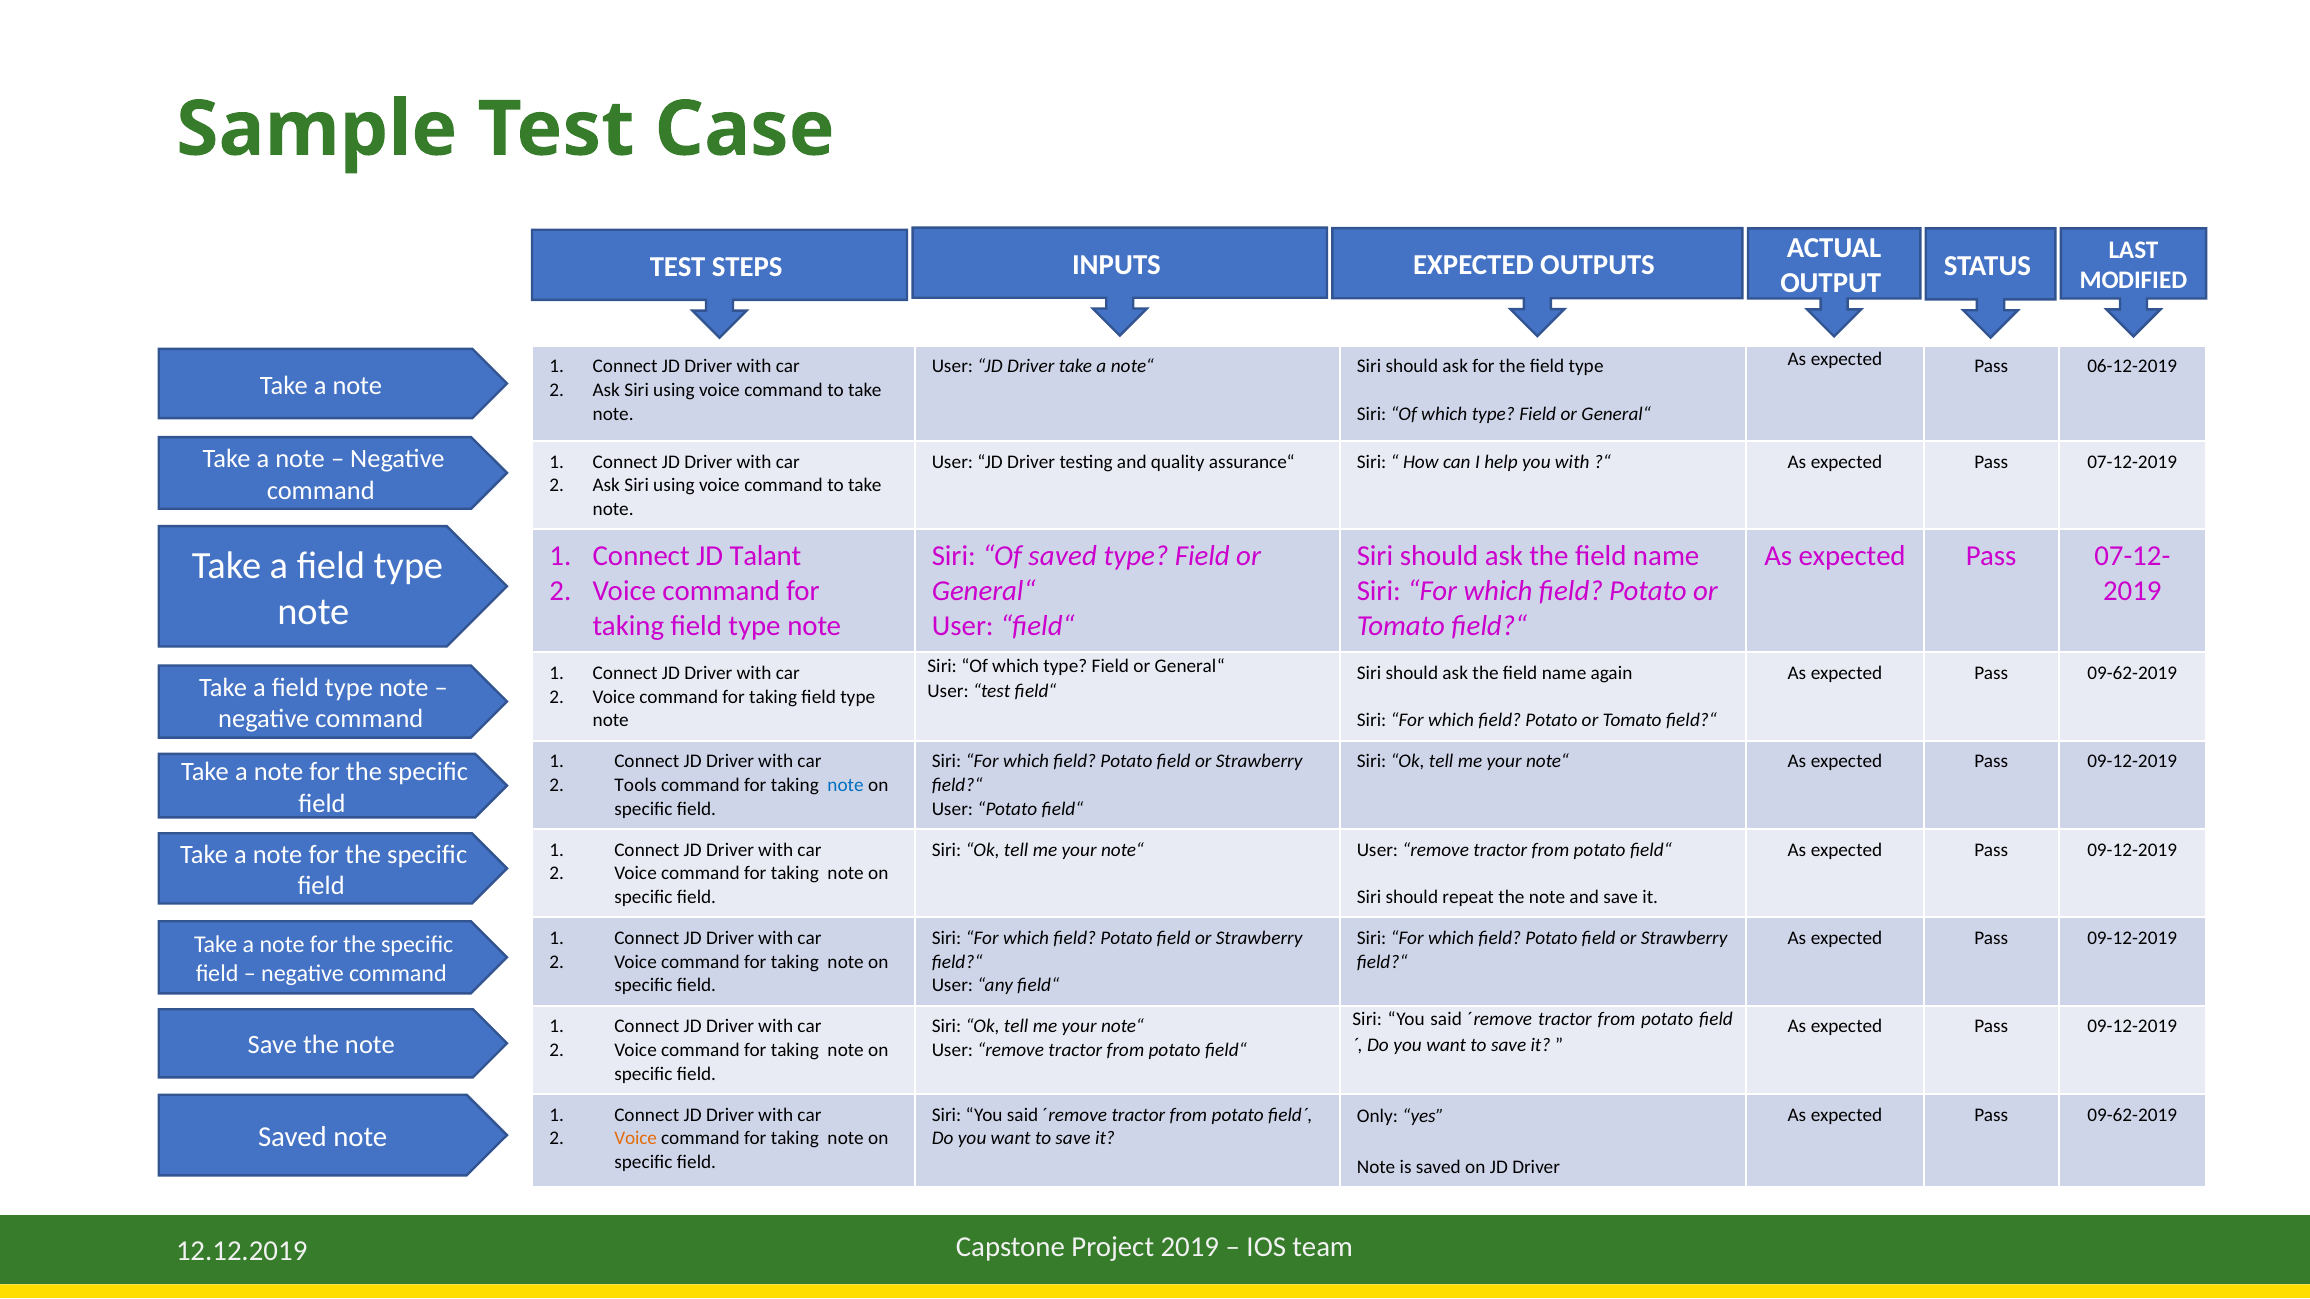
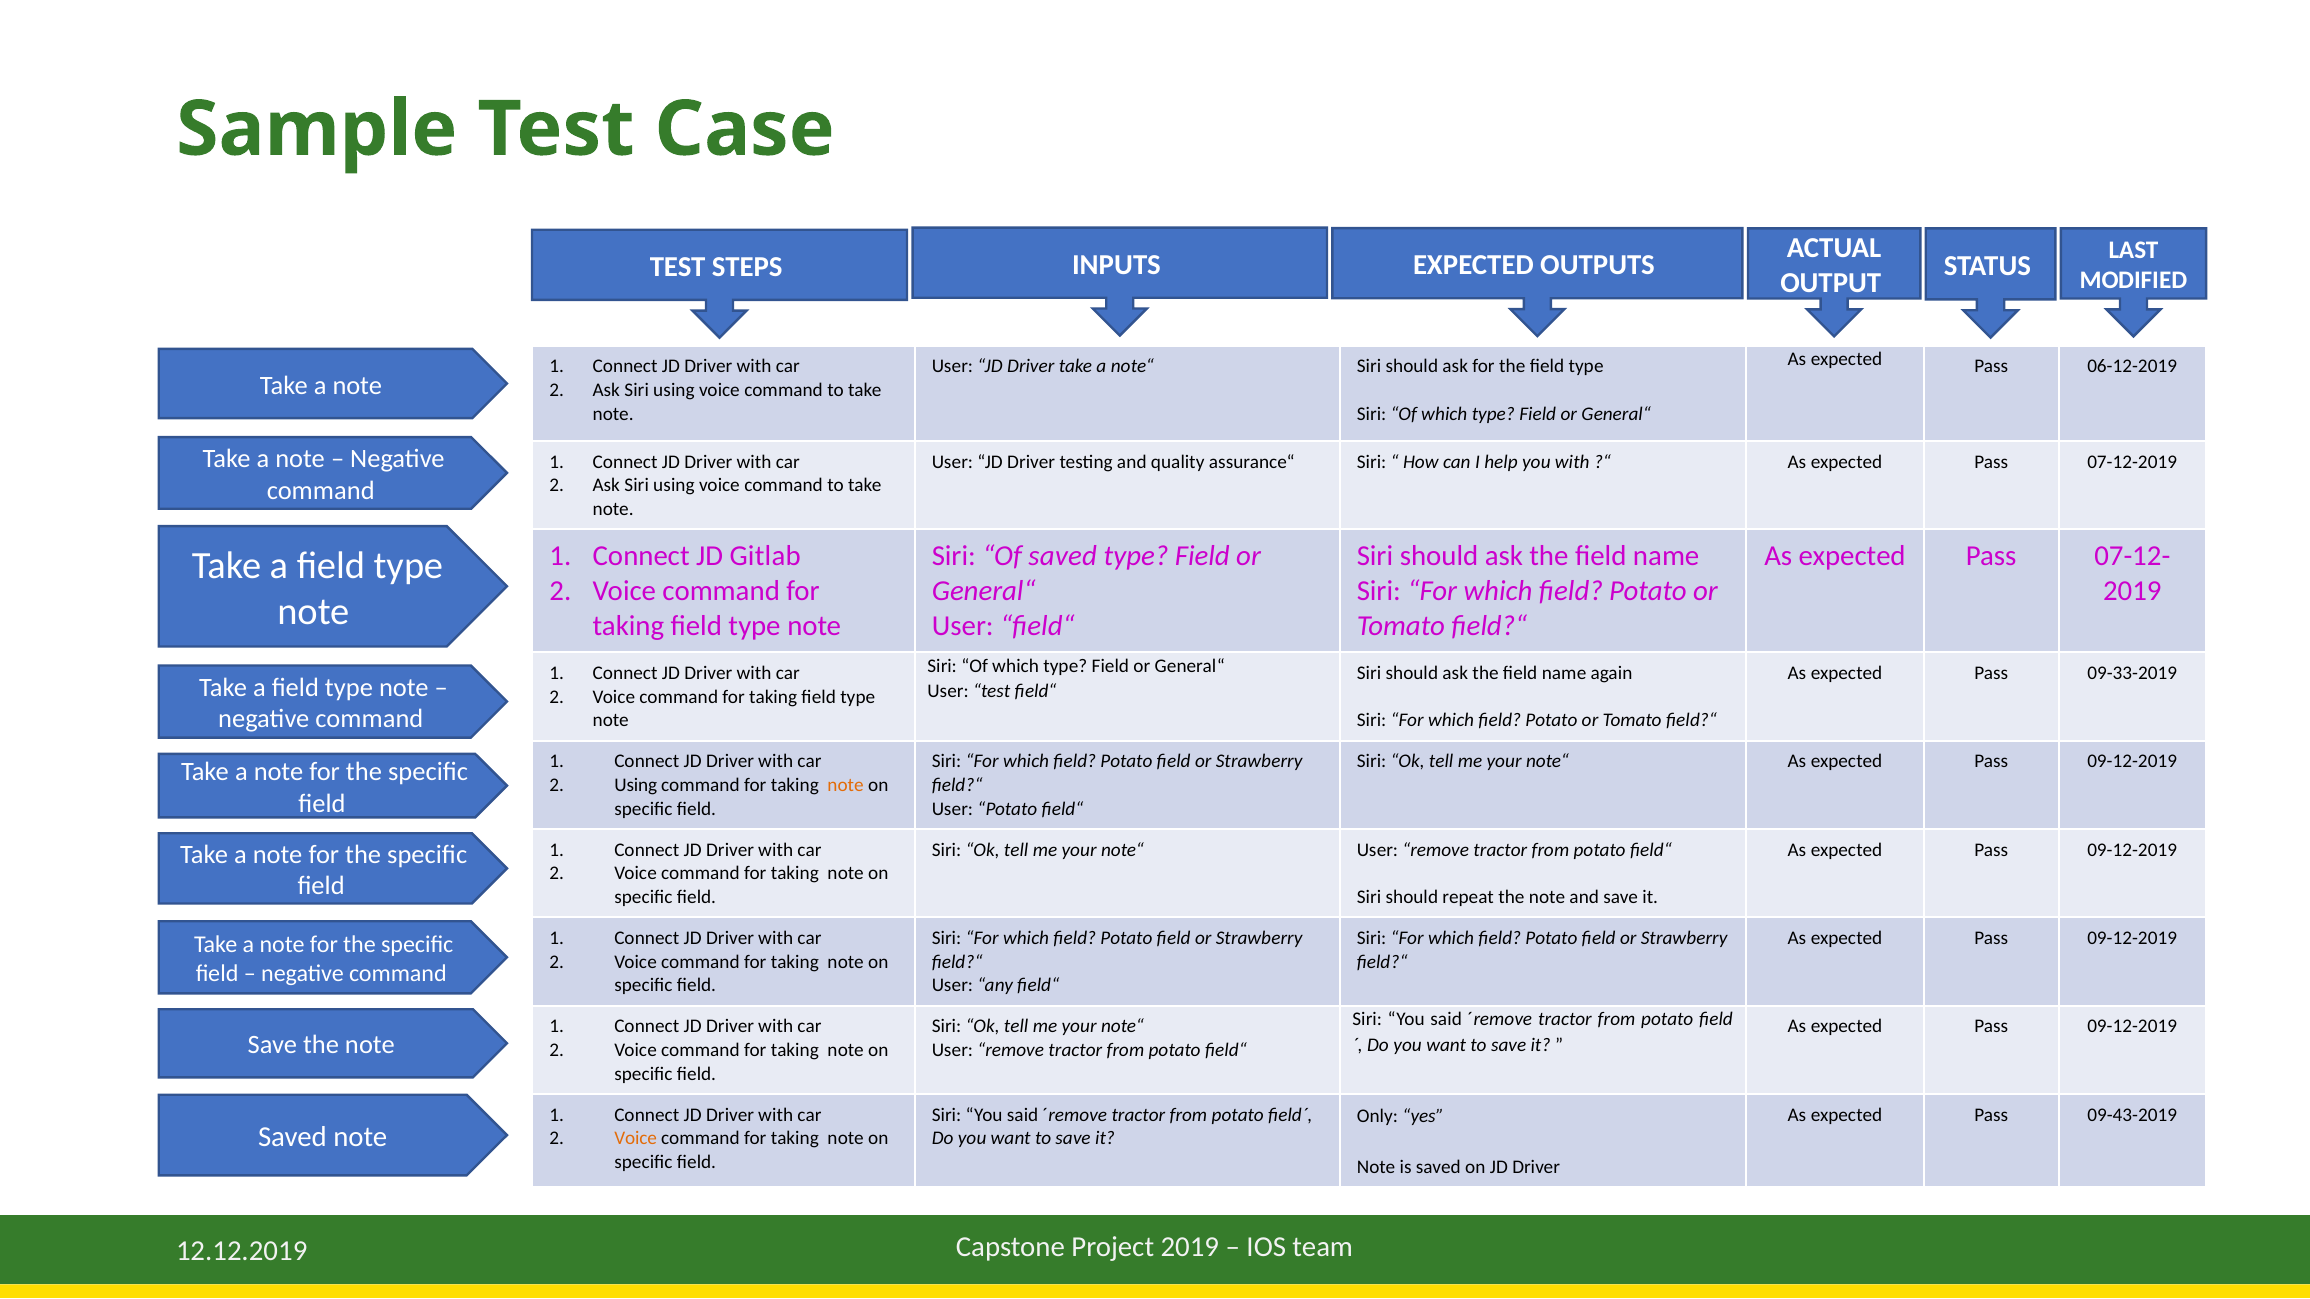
Talant: Talant -> Gitlab (765, 556)
09-62-2019: 09-62-2019 -> 09-33-2019 (2132, 673)
Tools: Tools -> Using (636, 785)
note colour: blue -> orange (846, 785)
09-62-2019: 09-62-2019 -> 09-43-2019 (2132, 1115)
